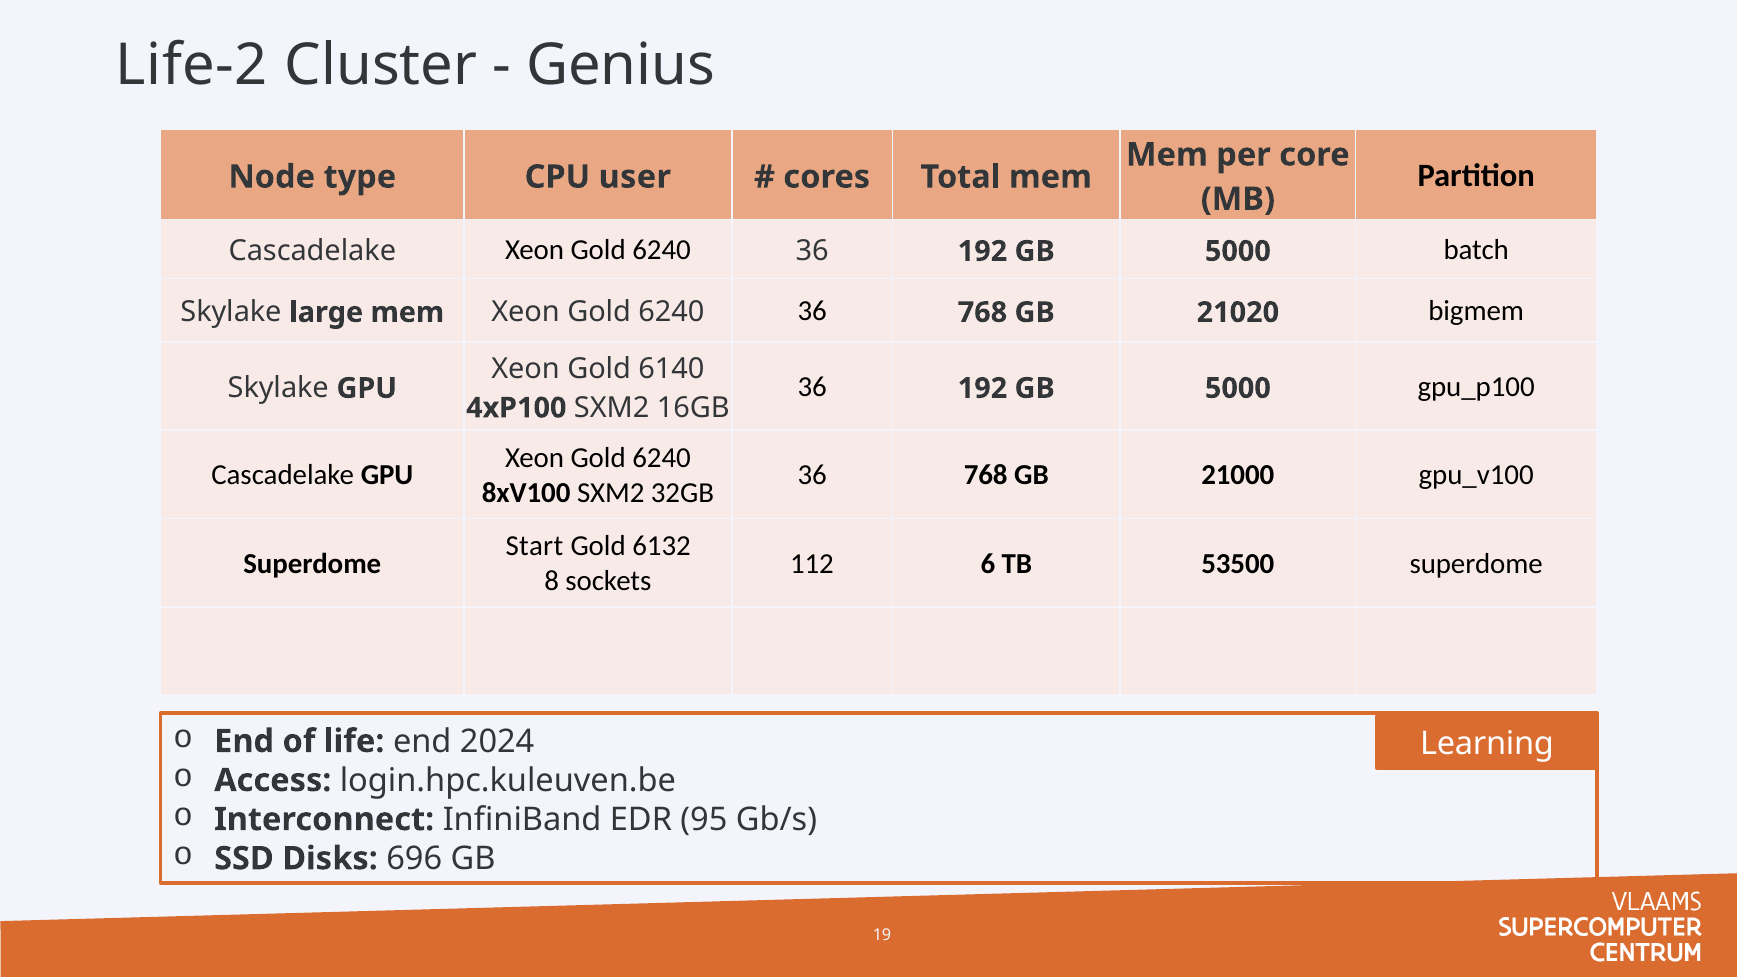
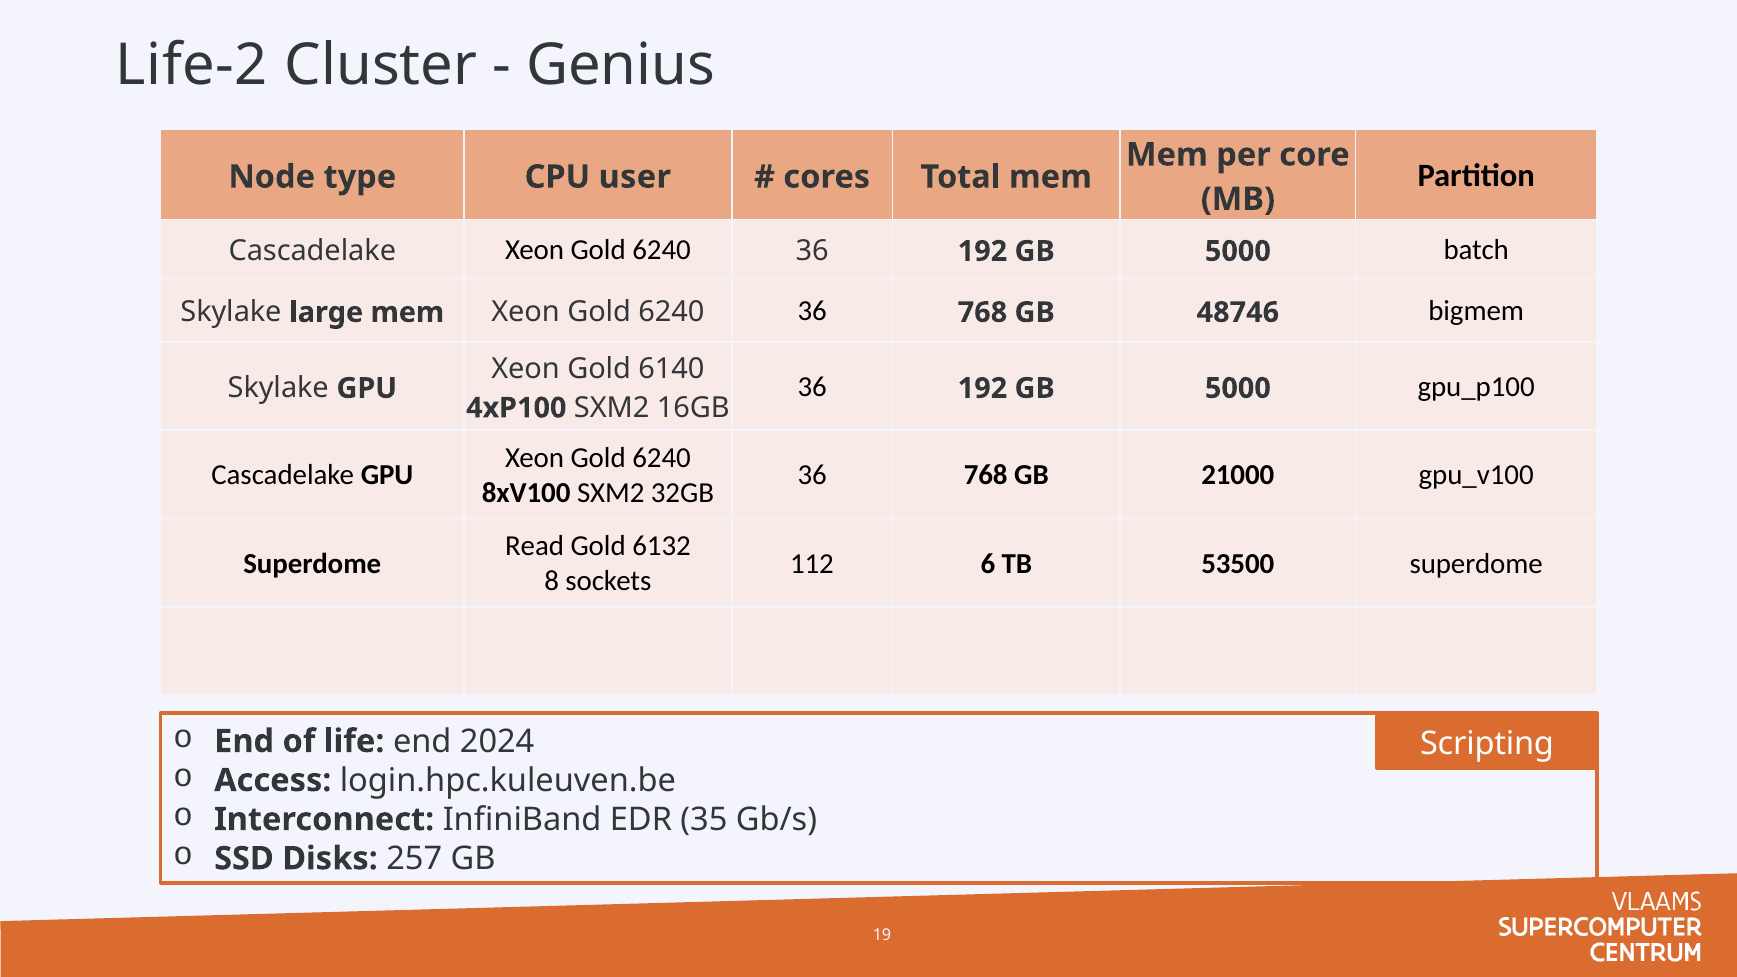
21020: 21020 -> 48746 (1238, 312)
Start: Start -> Read (535, 546)
Learning: Learning -> Scripting (1487, 744)
95: 95 -> 35 (704, 820)
696: 696 -> 257 (414, 859)
